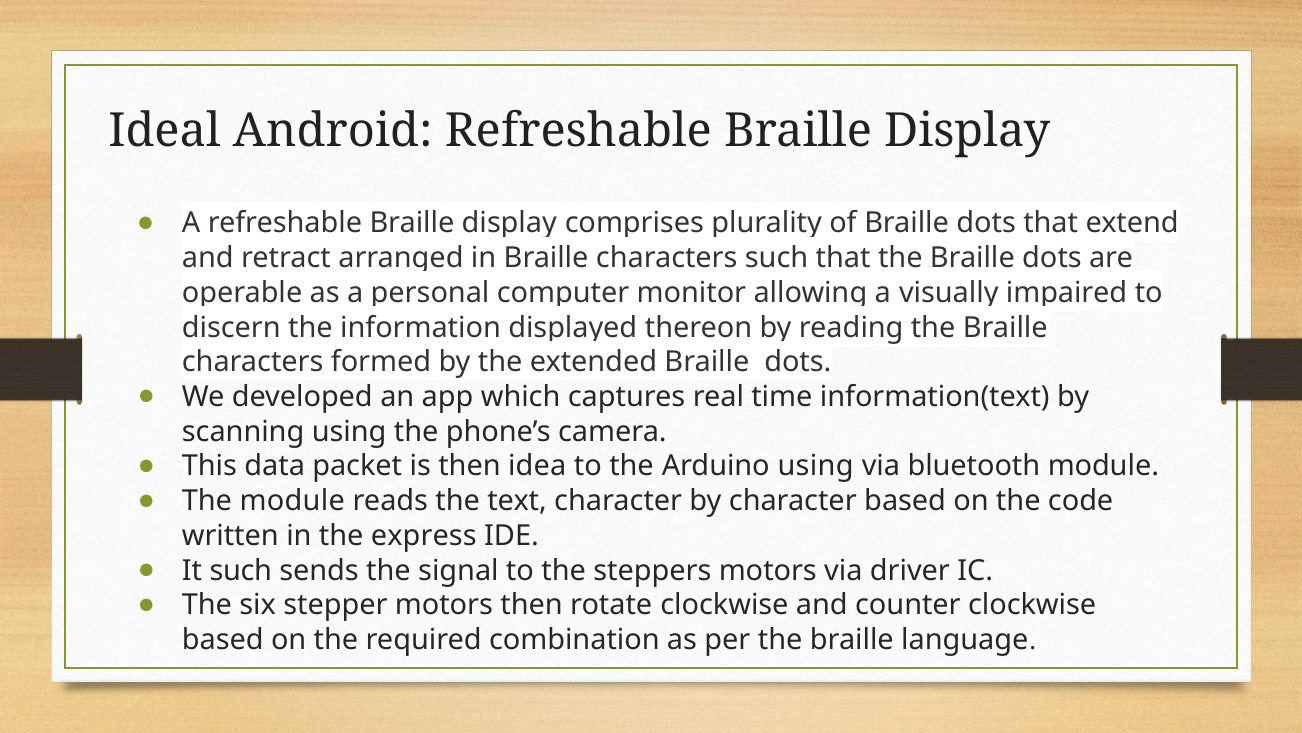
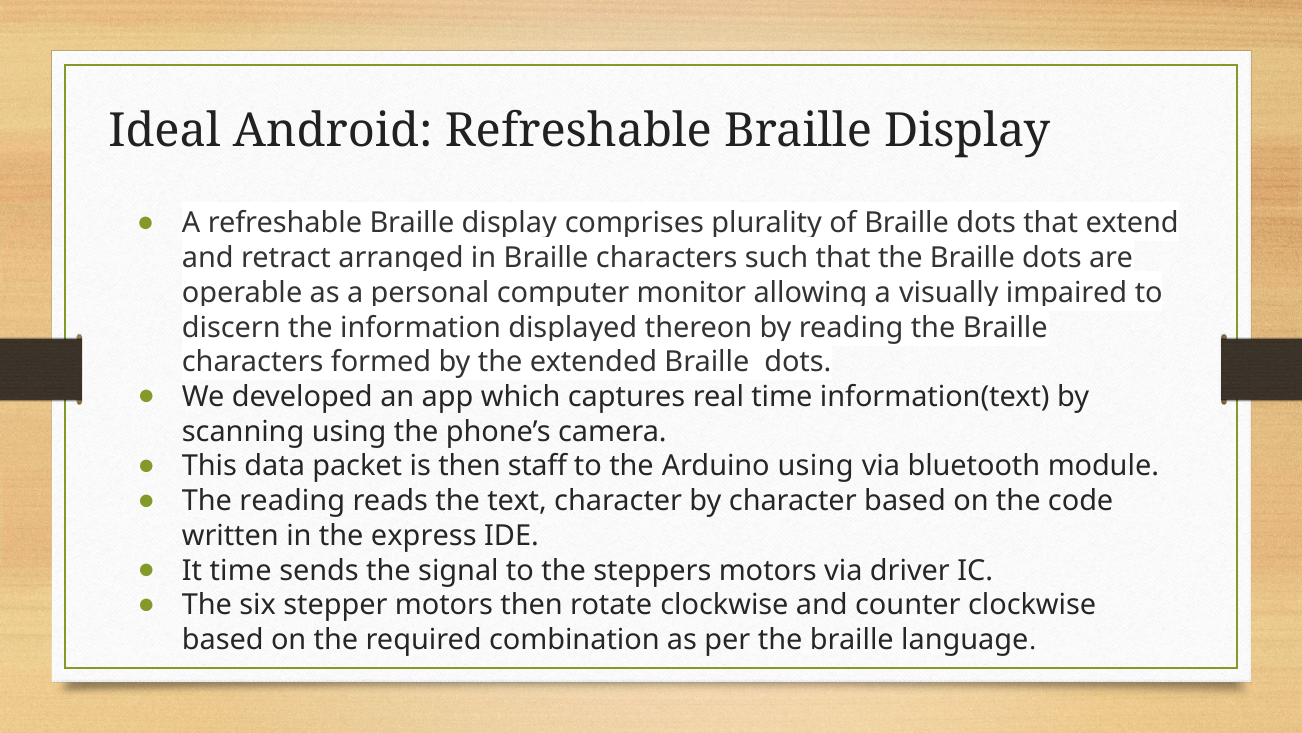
idea: idea -> staff (537, 466)
The module: module -> reading (292, 501)
It such: such -> time (241, 570)
